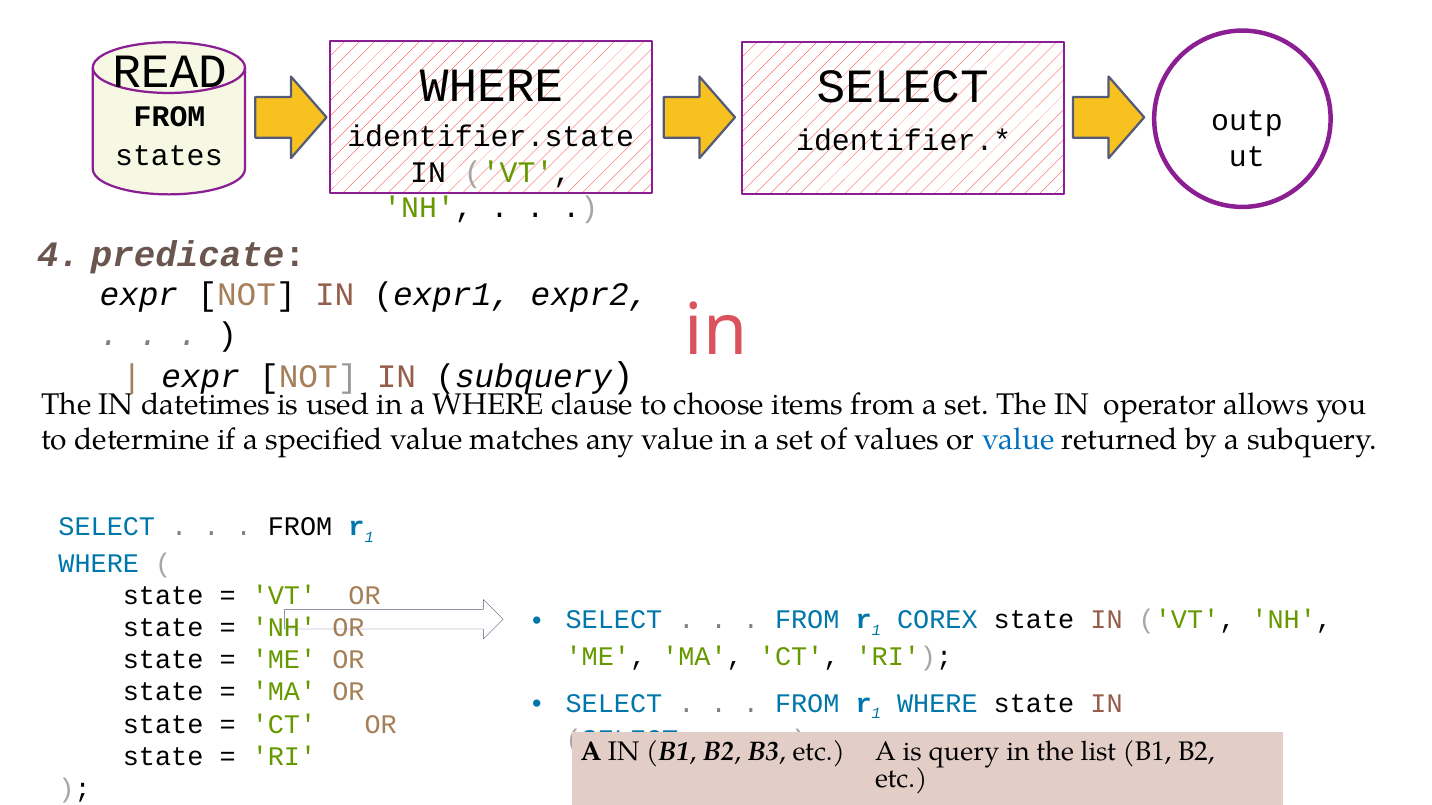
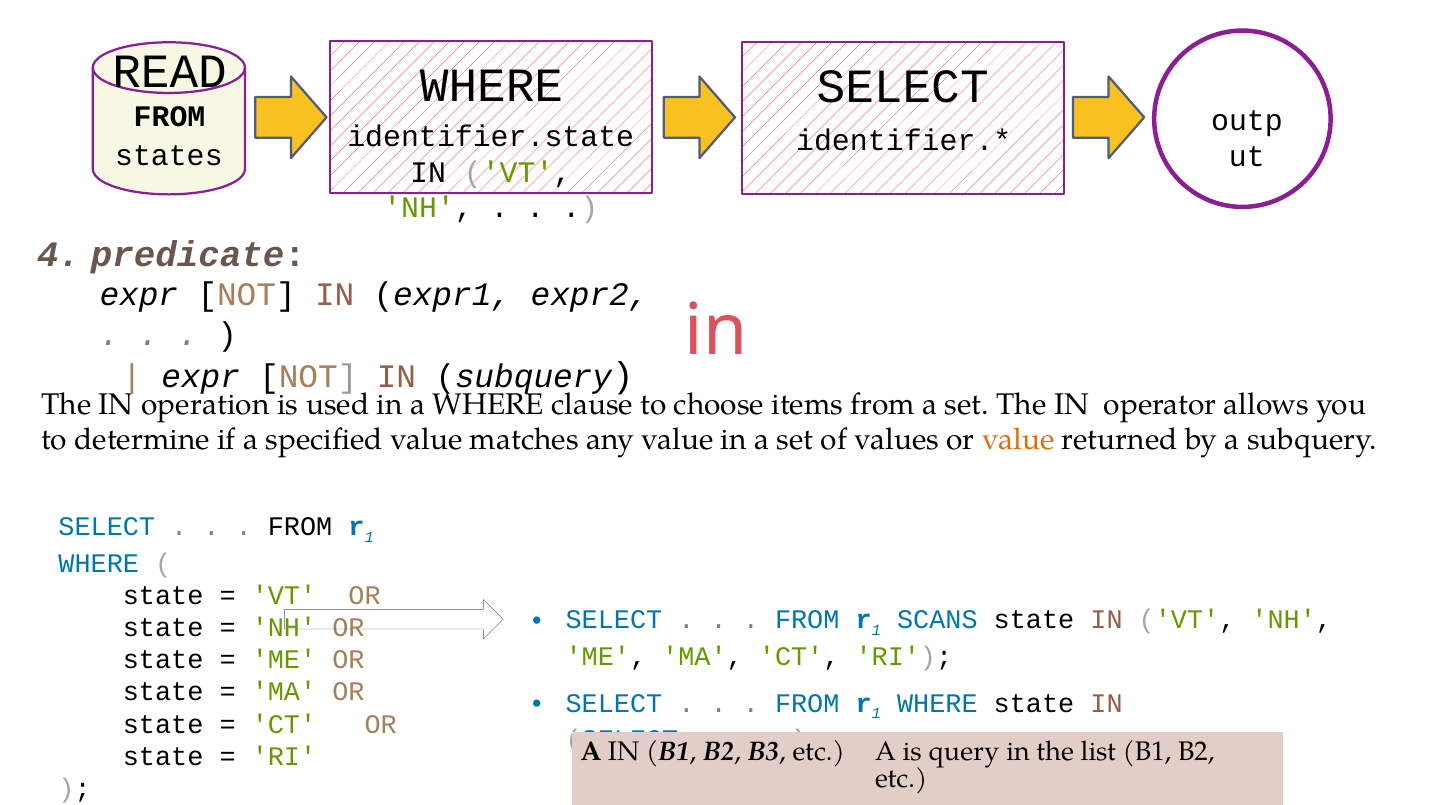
datetimes: datetimes -> operation (206, 404)
value colour: blue -> orange (1018, 440)
COREX: COREX -> SCANS (937, 621)
